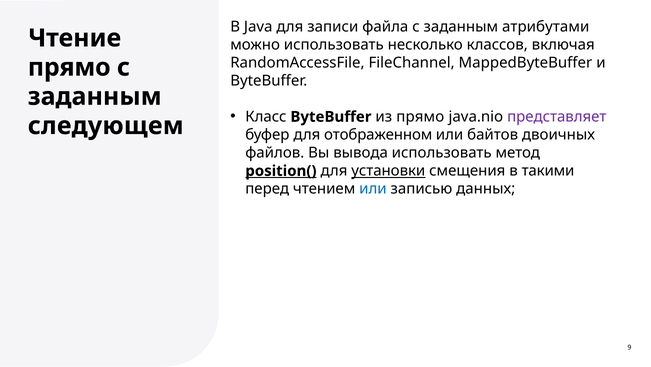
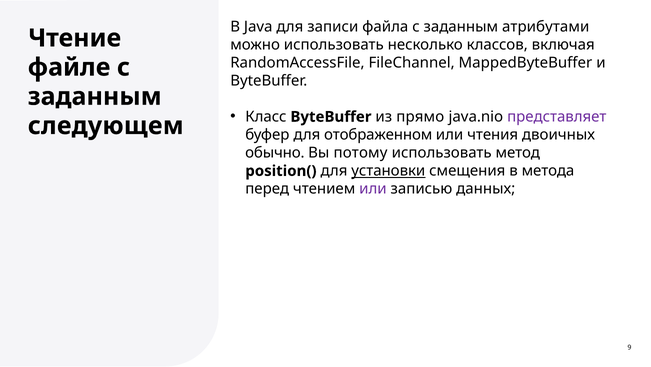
прямо: прямо -> файле (69, 67)
байтов: байтов -> чтения (493, 135)
файлов: файлов -> обычно (275, 153)
вывода: вывода -> потому (360, 153)
position( underline: present -> none (281, 171)
такими: такими -> метода (548, 171)
или colour: blue -> purple (373, 189)
